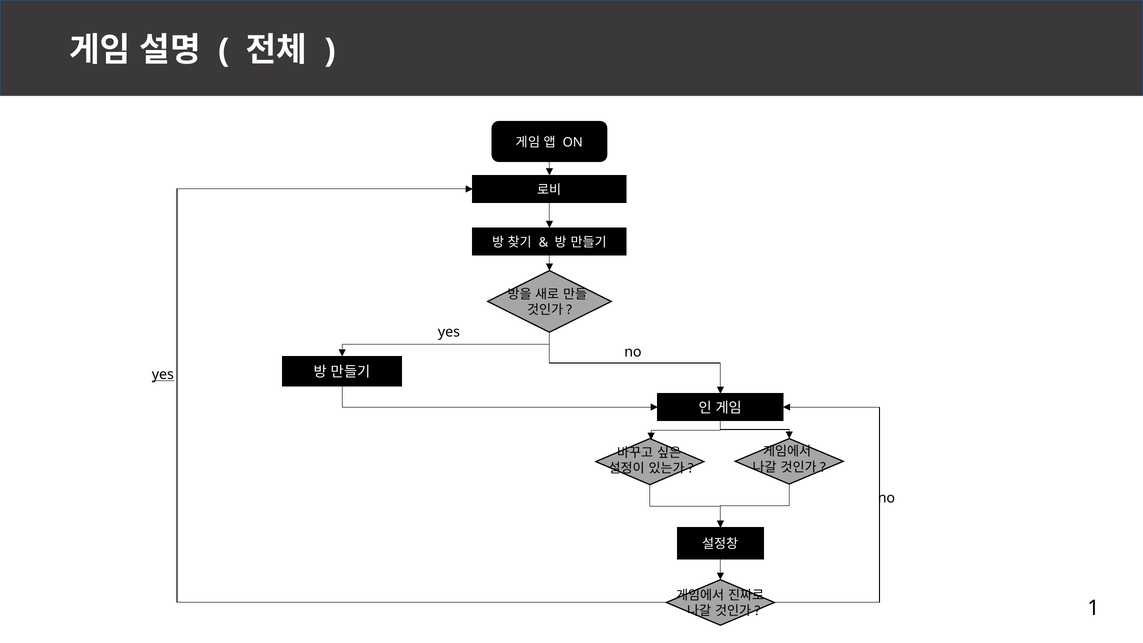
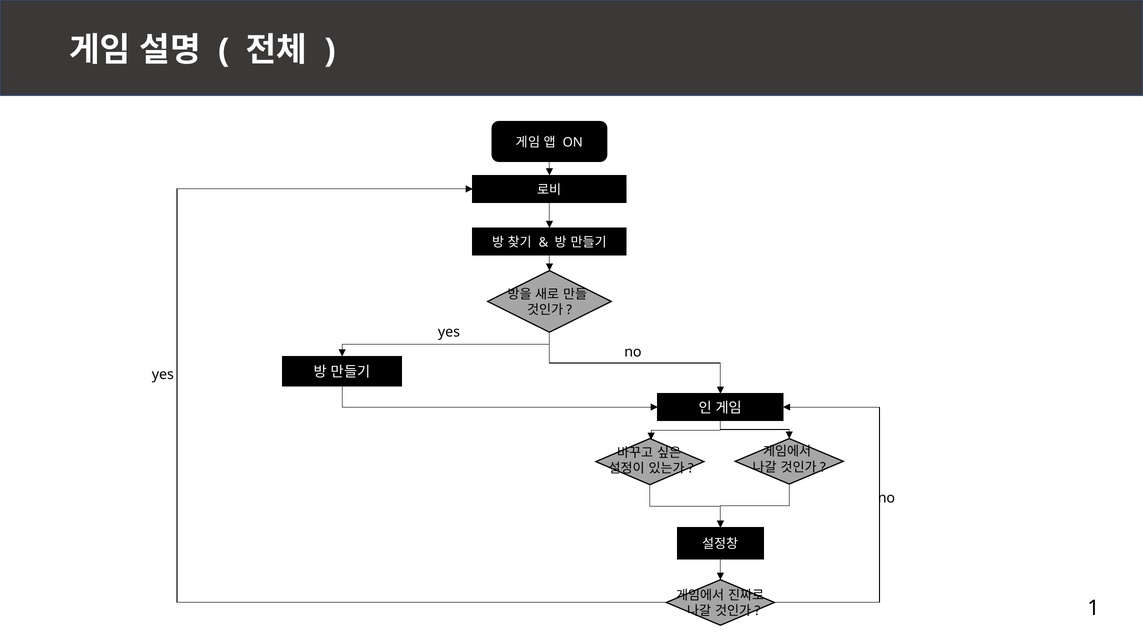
yes underline: present -> none (163, 375)
